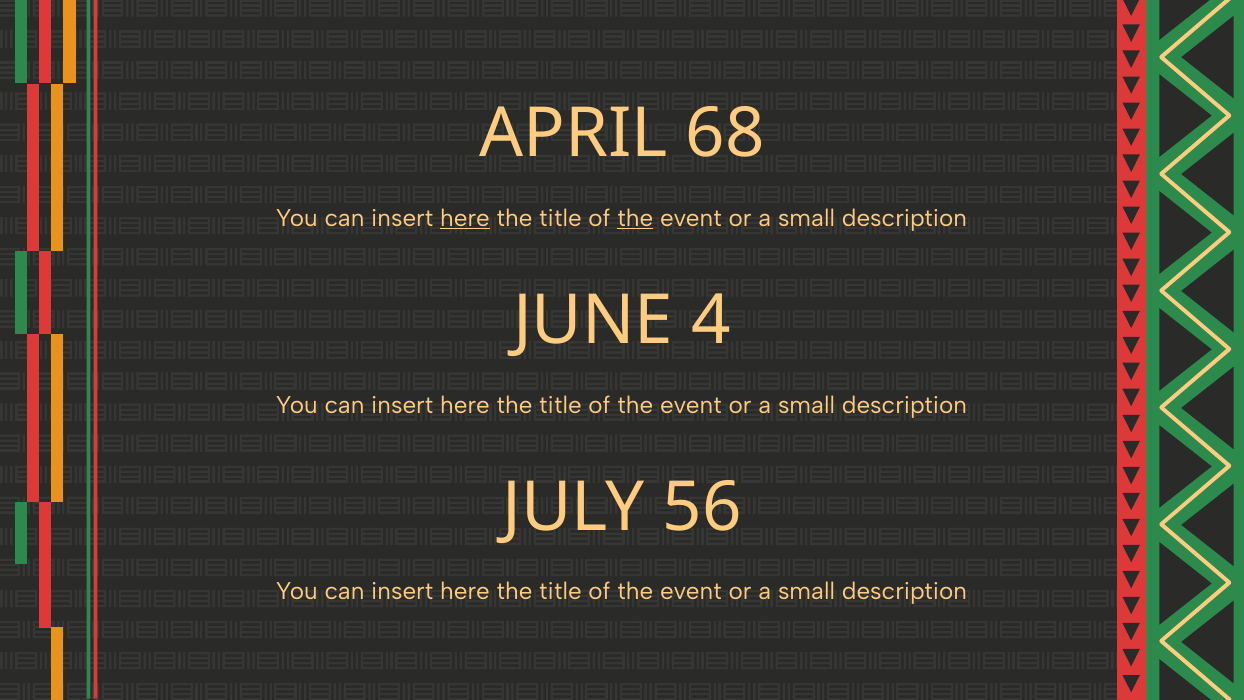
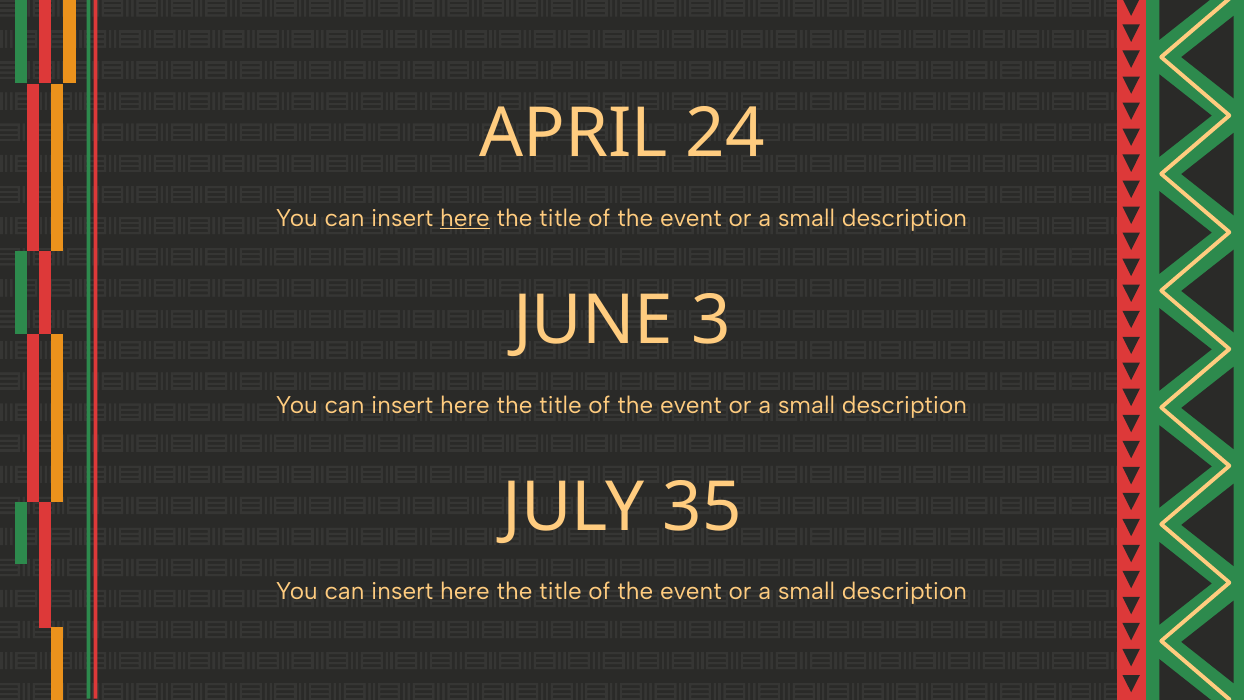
68: 68 -> 24 (725, 134)
the underline: present -> none (635, 218)
4: 4 -> 3 (711, 320)
56: 56 -> 35 (702, 507)
